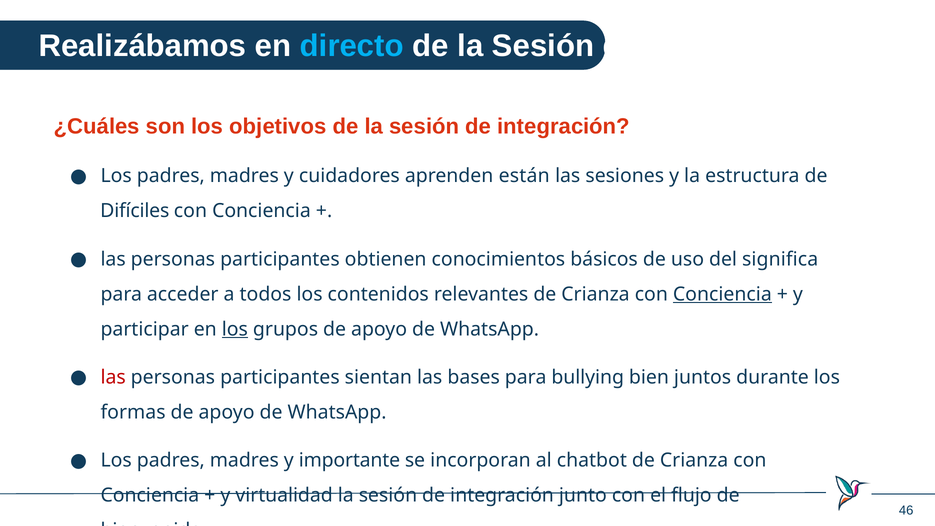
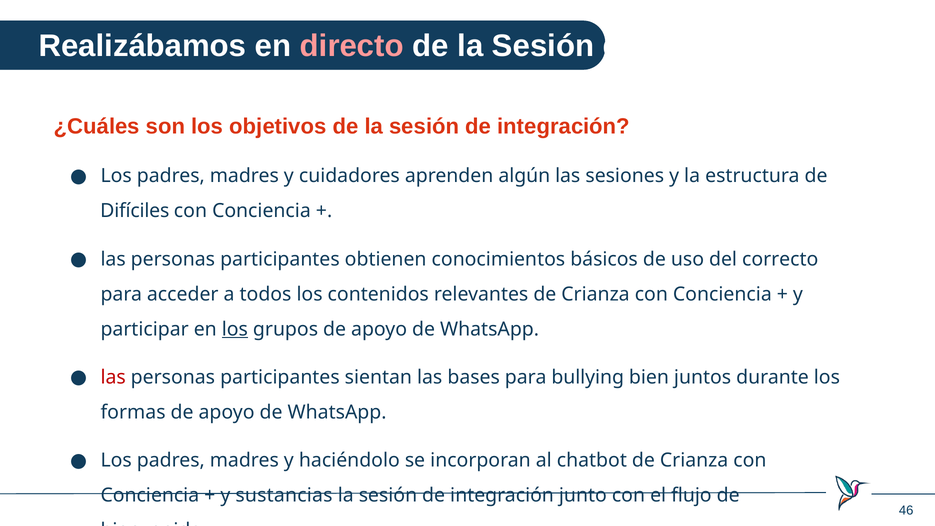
directo colour: light blue -> pink (352, 46)
están: están -> algún (524, 176)
significa: significa -> correcto (780, 259)
Conciencia underline: present -> none (722, 294)
importante: importante -> haciéndolo (349, 460)
virtualidad: virtualidad -> sustancias (284, 495)
